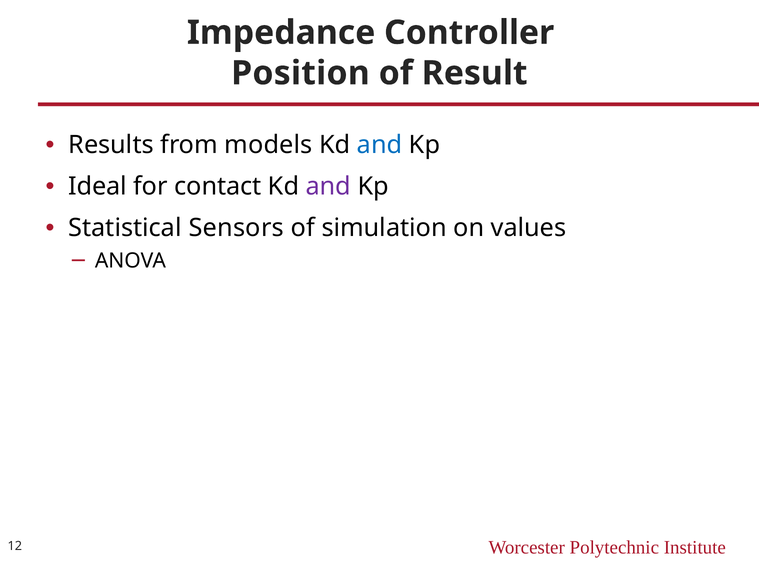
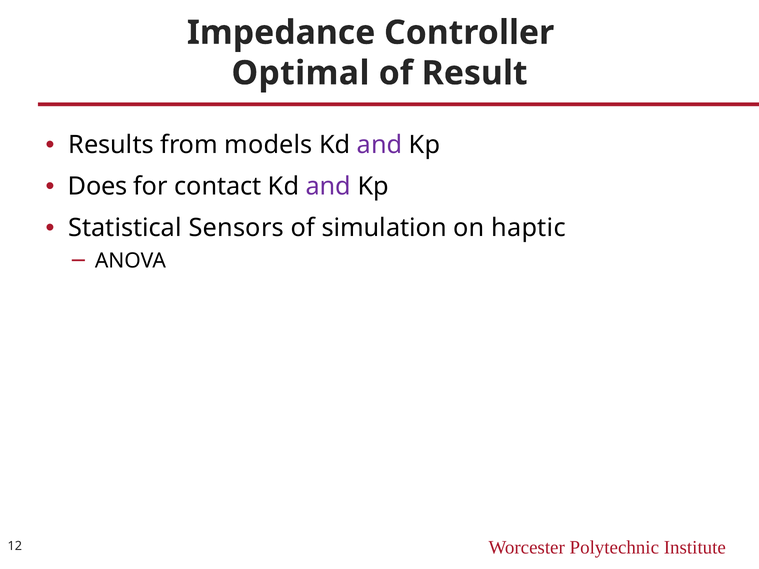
Position: Position -> Optimal (300, 73)
and colour: blue -> purple (380, 145)
Ideal: Ideal -> Does (98, 186)
values: values -> haptic (528, 228)
